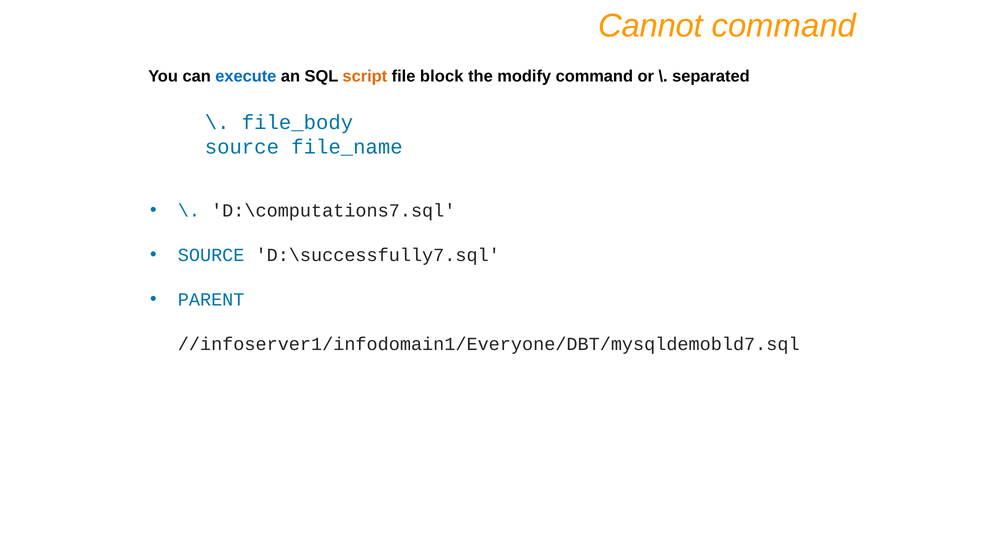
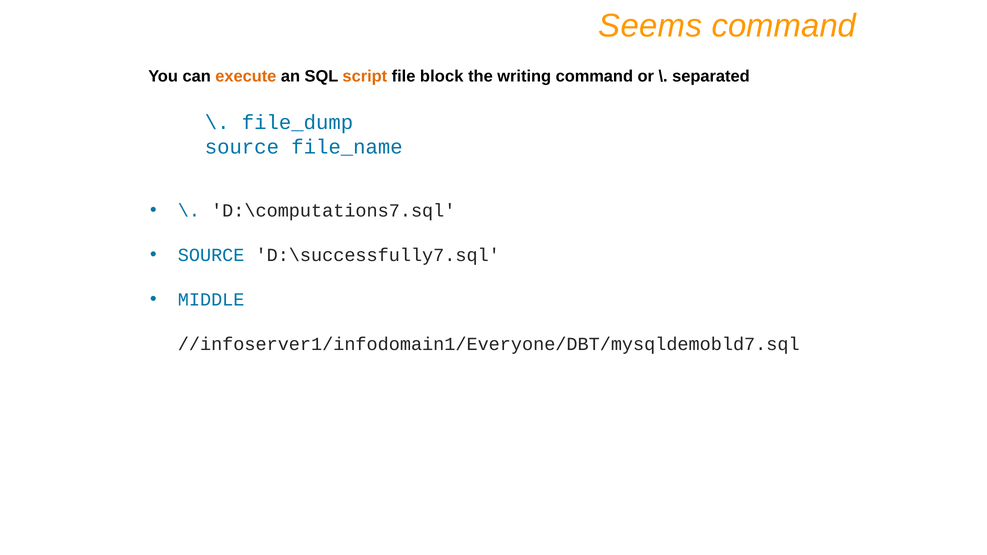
Cannot: Cannot -> Seems (650, 26)
execute colour: blue -> orange (246, 76)
modify: modify -> writing (524, 76)
file_body: file_body -> file_dump (298, 122)
PARENT: PARENT -> MIDDLE (211, 300)
